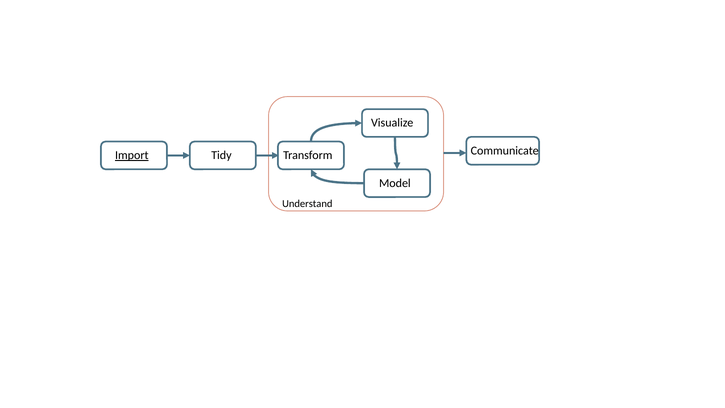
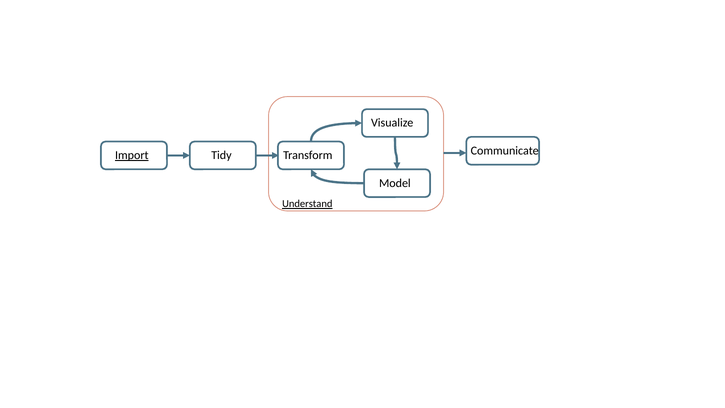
Understand underline: none -> present (307, 204)
